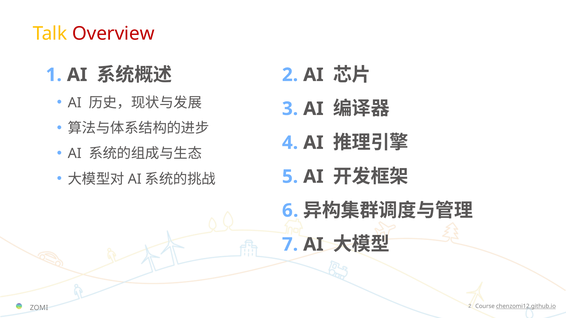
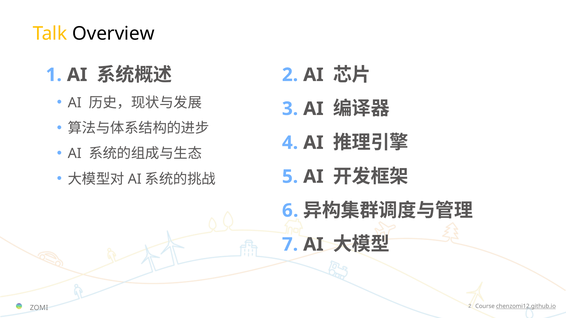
Overview colour: red -> black (113, 34)
